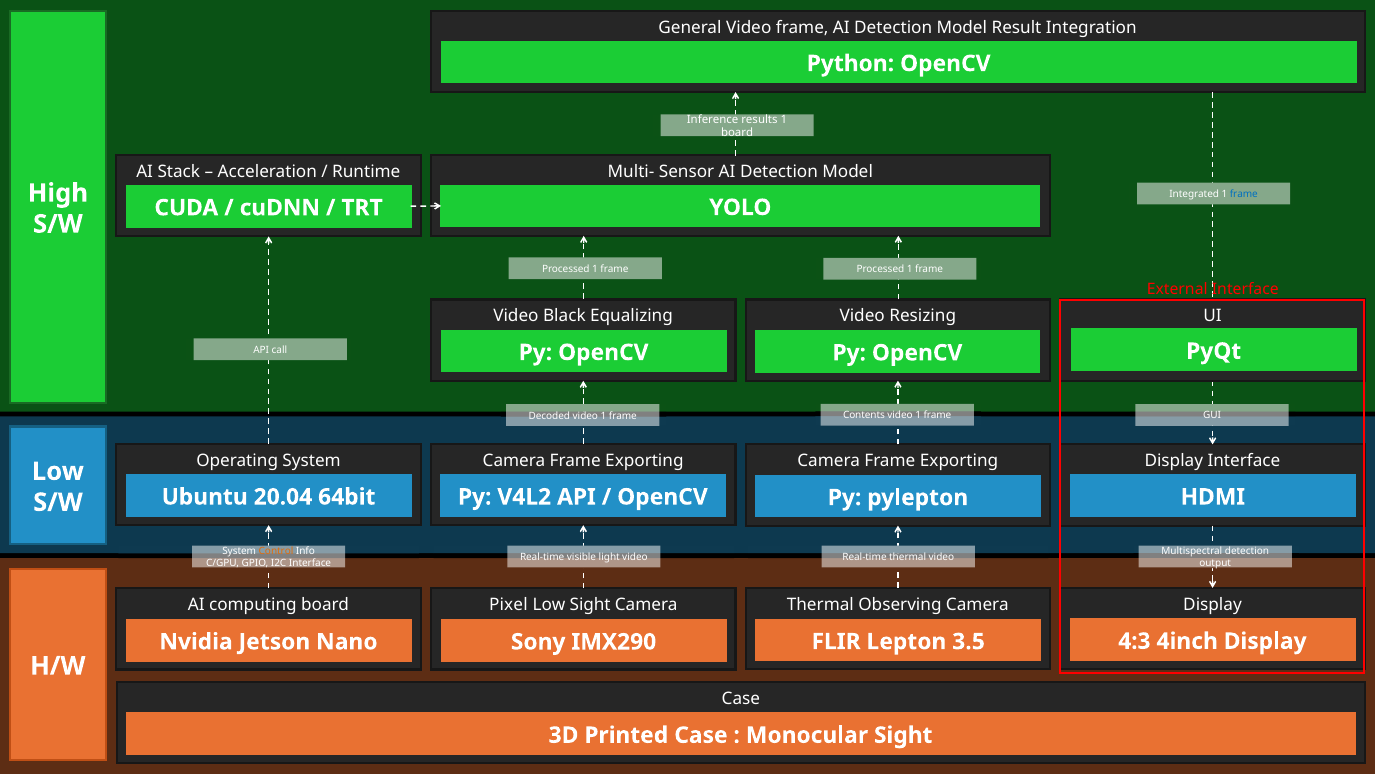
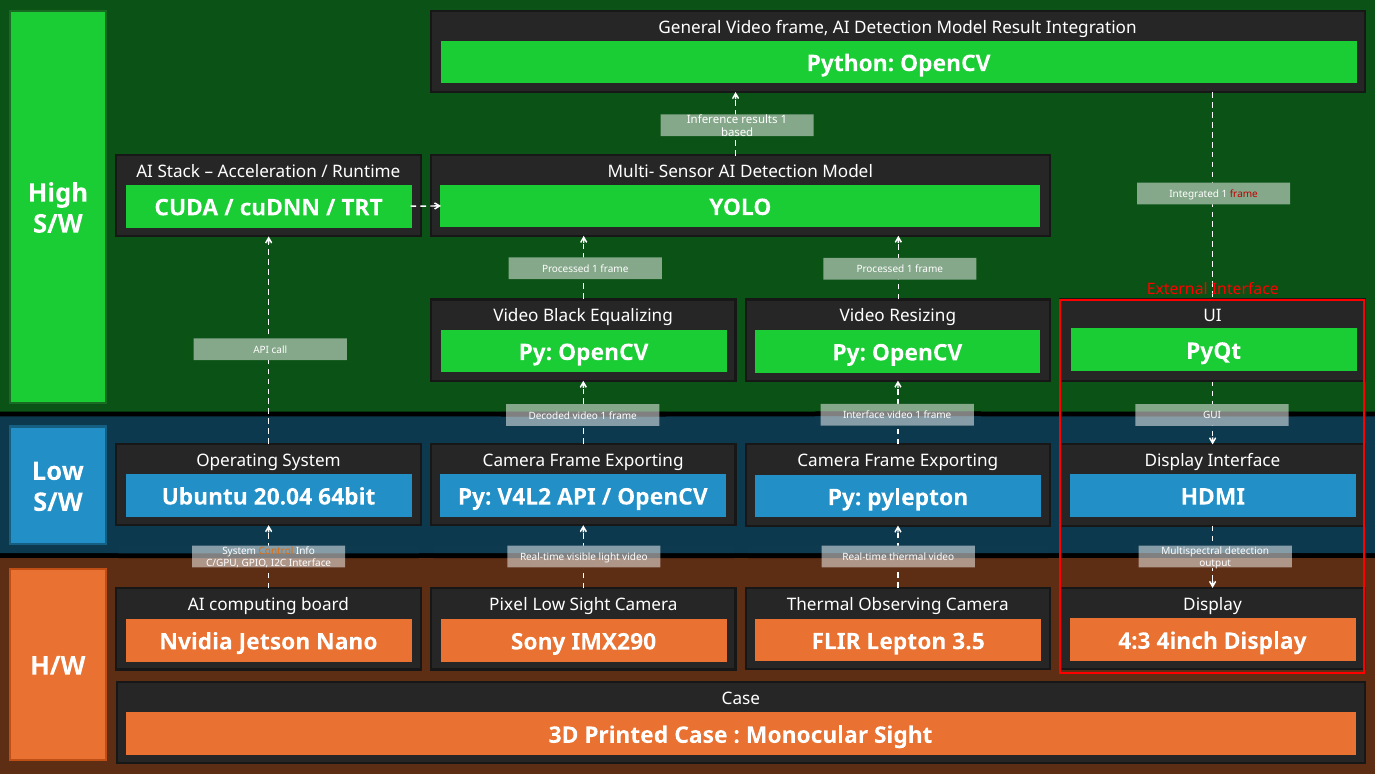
board: board -> based (737, 133)
frame colour: blue -> red (1244, 194)
Contents: Contents -> Interface (864, 415)
